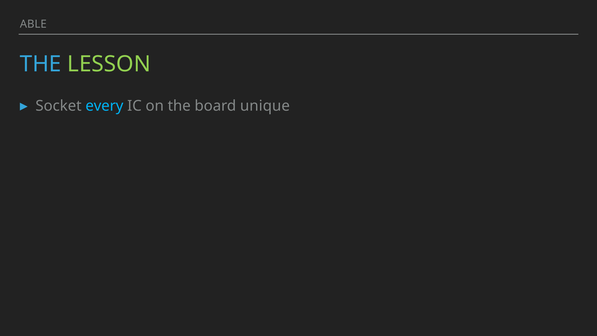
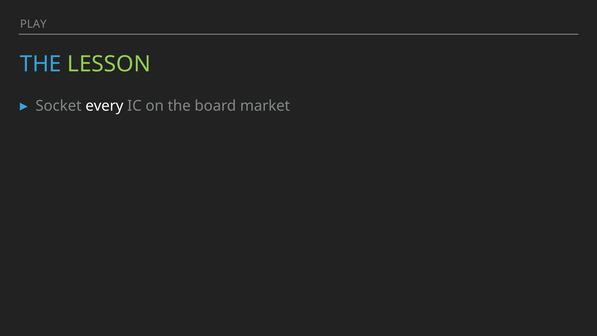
ABLE: ABLE -> PLAY (33, 24)
every colour: light blue -> white (104, 106)
unique: unique -> market (265, 106)
